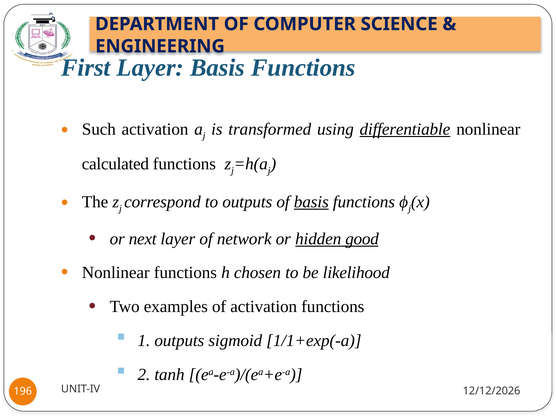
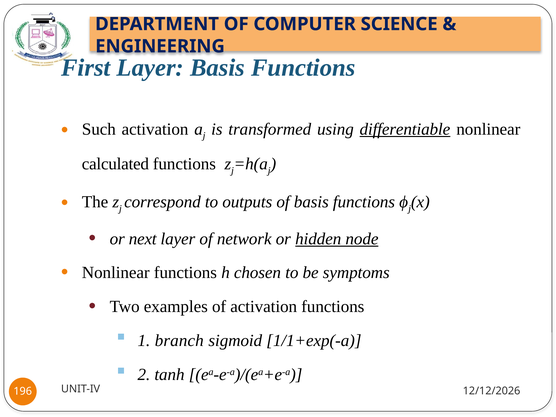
basis underline: present -> none (311, 202)
good: good -> node (362, 239)
likelihood: likelihood -> symptoms (356, 273)
1 outputs: outputs -> branch (179, 341)
